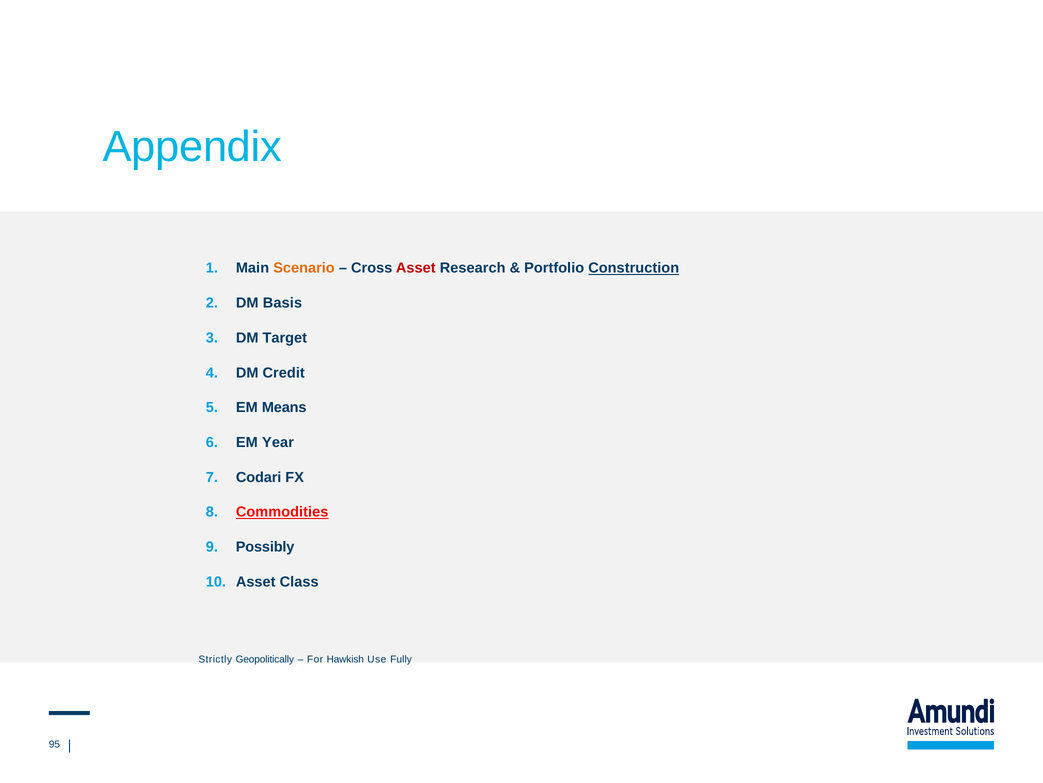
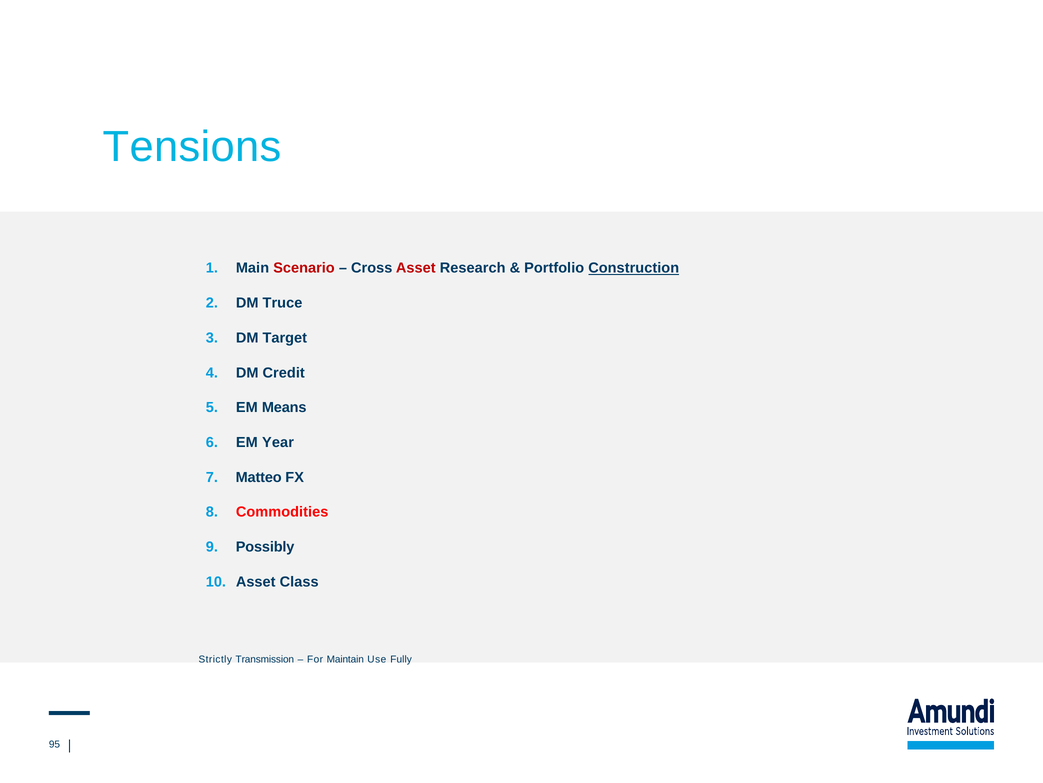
Appendix: Appendix -> Tensions (192, 147)
Scenario colour: orange -> red (304, 268)
Basis: Basis -> Truce (282, 303)
Codari: Codari -> Matteo (259, 477)
Commodities underline: present -> none (282, 512)
Geopolitically: Geopolitically -> Transmission (265, 659)
Hawkish: Hawkish -> Maintain (345, 659)
